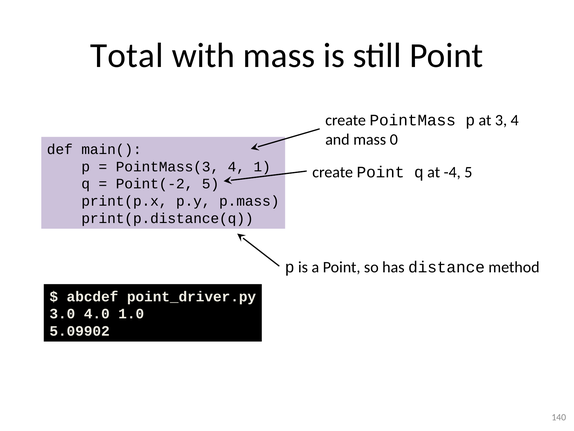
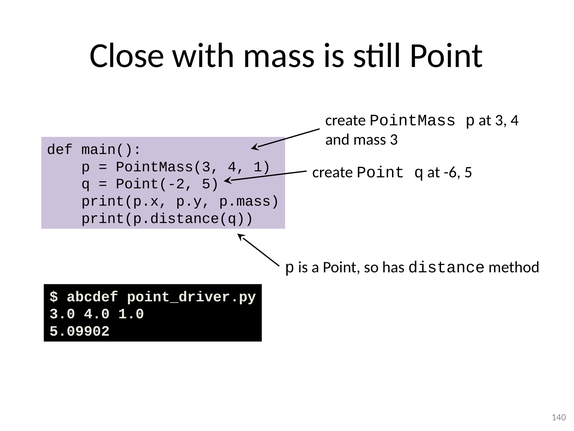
Total: Total -> Close (127, 56)
mass 0: 0 -> 3 (394, 139)
-4: -4 -> -6 (452, 172)
